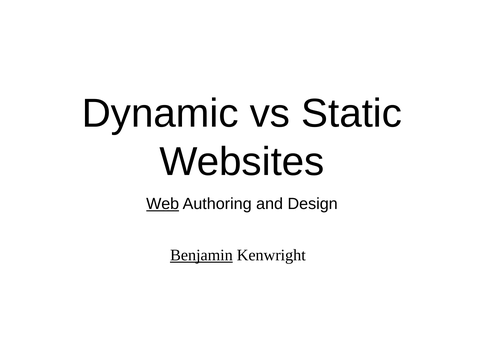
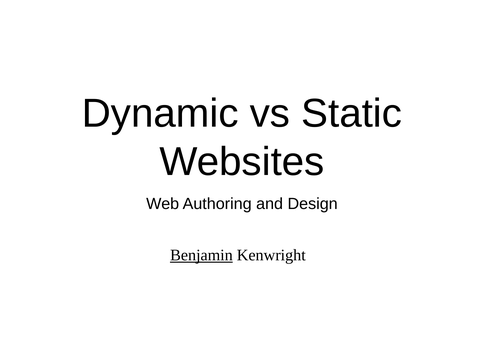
Web underline: present -> none (163, 204)
